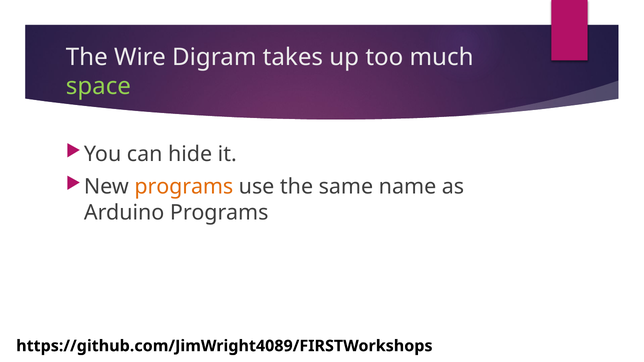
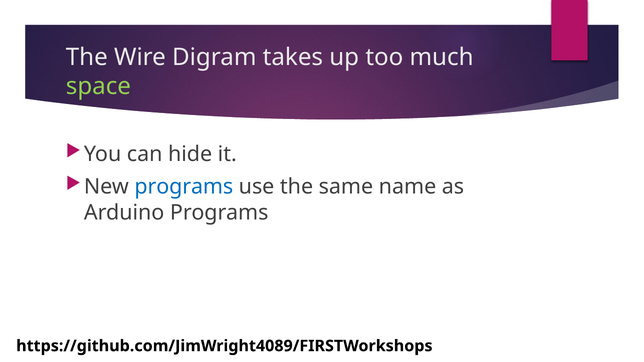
programs colour: orange -> blue (184, 187)
